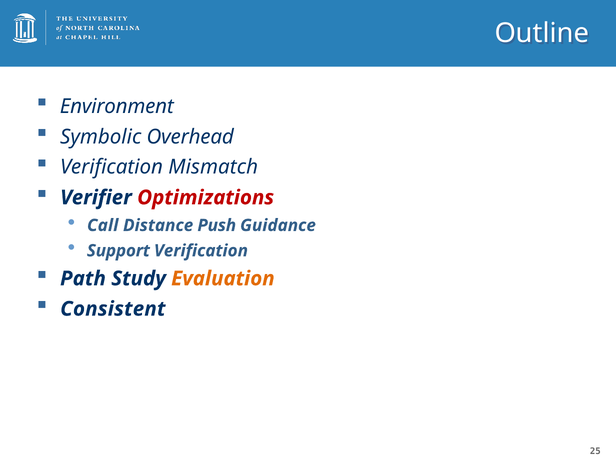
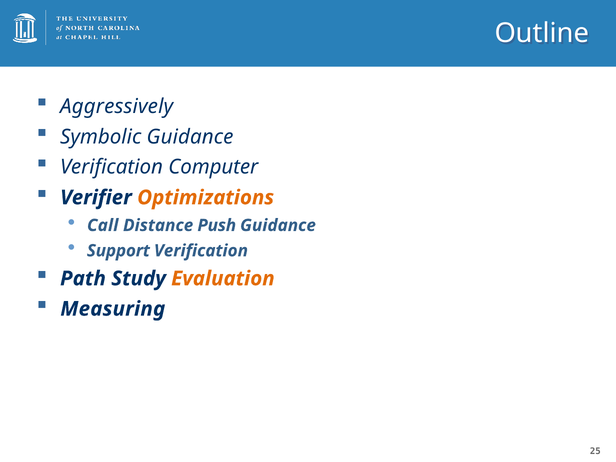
Environment: Environment -> Aggressively (117, 106)
Symbolic Overhead: Overhead -> Guidance (190, 137)
Mismatch: Mismatch -> Computer (213, 167)
Optimizations colour: red -> orange (206, 198)
Consistent: Consistent -> Measuring (113, 309)
